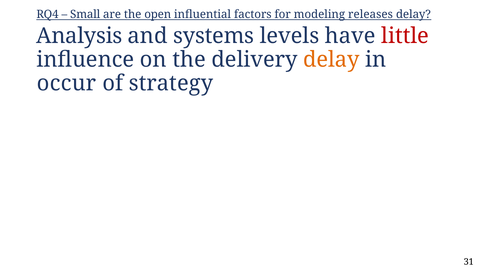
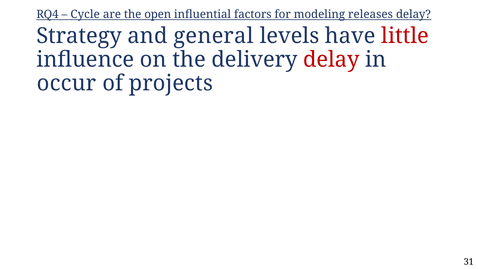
Small: Small -> Cycle (85, 14)
Analysis: Analysis -> Strategy (79, 36)
systems: systems -> general (213, 36)
delay colour: orange -> red (331, 60)
strategy: strategy -> projects (171, 83)
